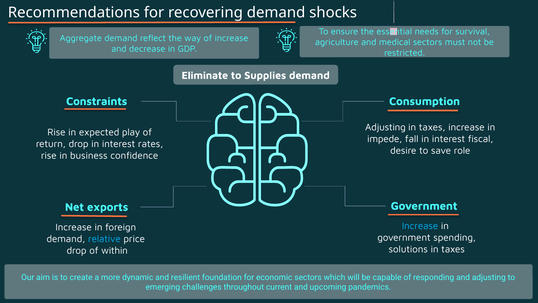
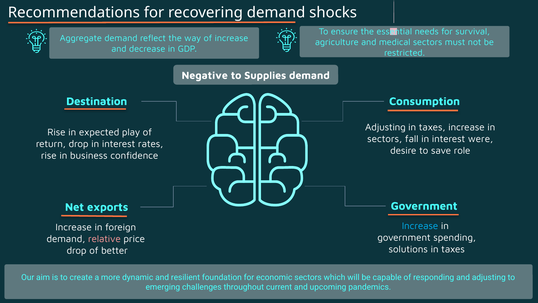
Eliminate: Eliminate -> Negative (205, 75)
Constraints: Constraints -> Destination (97, 101)
impede: impede -> sectors (385, 139)
fiscal: fiscal -> were (481, 139)
relative colour: light blue -> pink (104, 239)
within: within -> better (114, 250)
